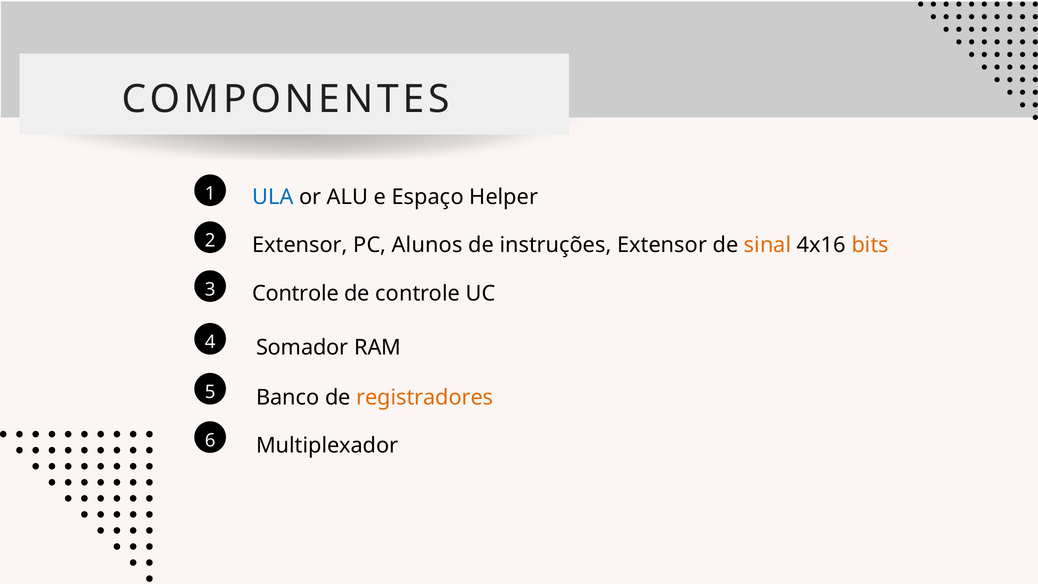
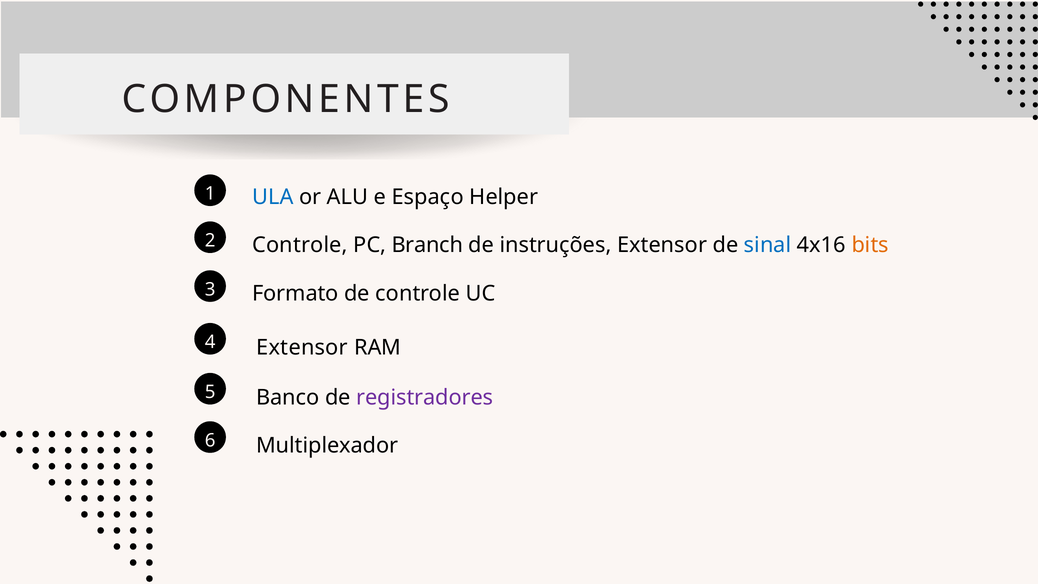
Extensor: Extensor -> Controle (300, 245)
Alunos: Alunos -> Branch (427, 245)
sinal colour: orange -> blue (768, 245)
Controle: Controle -> Formato (295, 293)
4 Somador: Somador -> Extensor (302, 347)
registradores colour: orange -> purple (425, 397)
